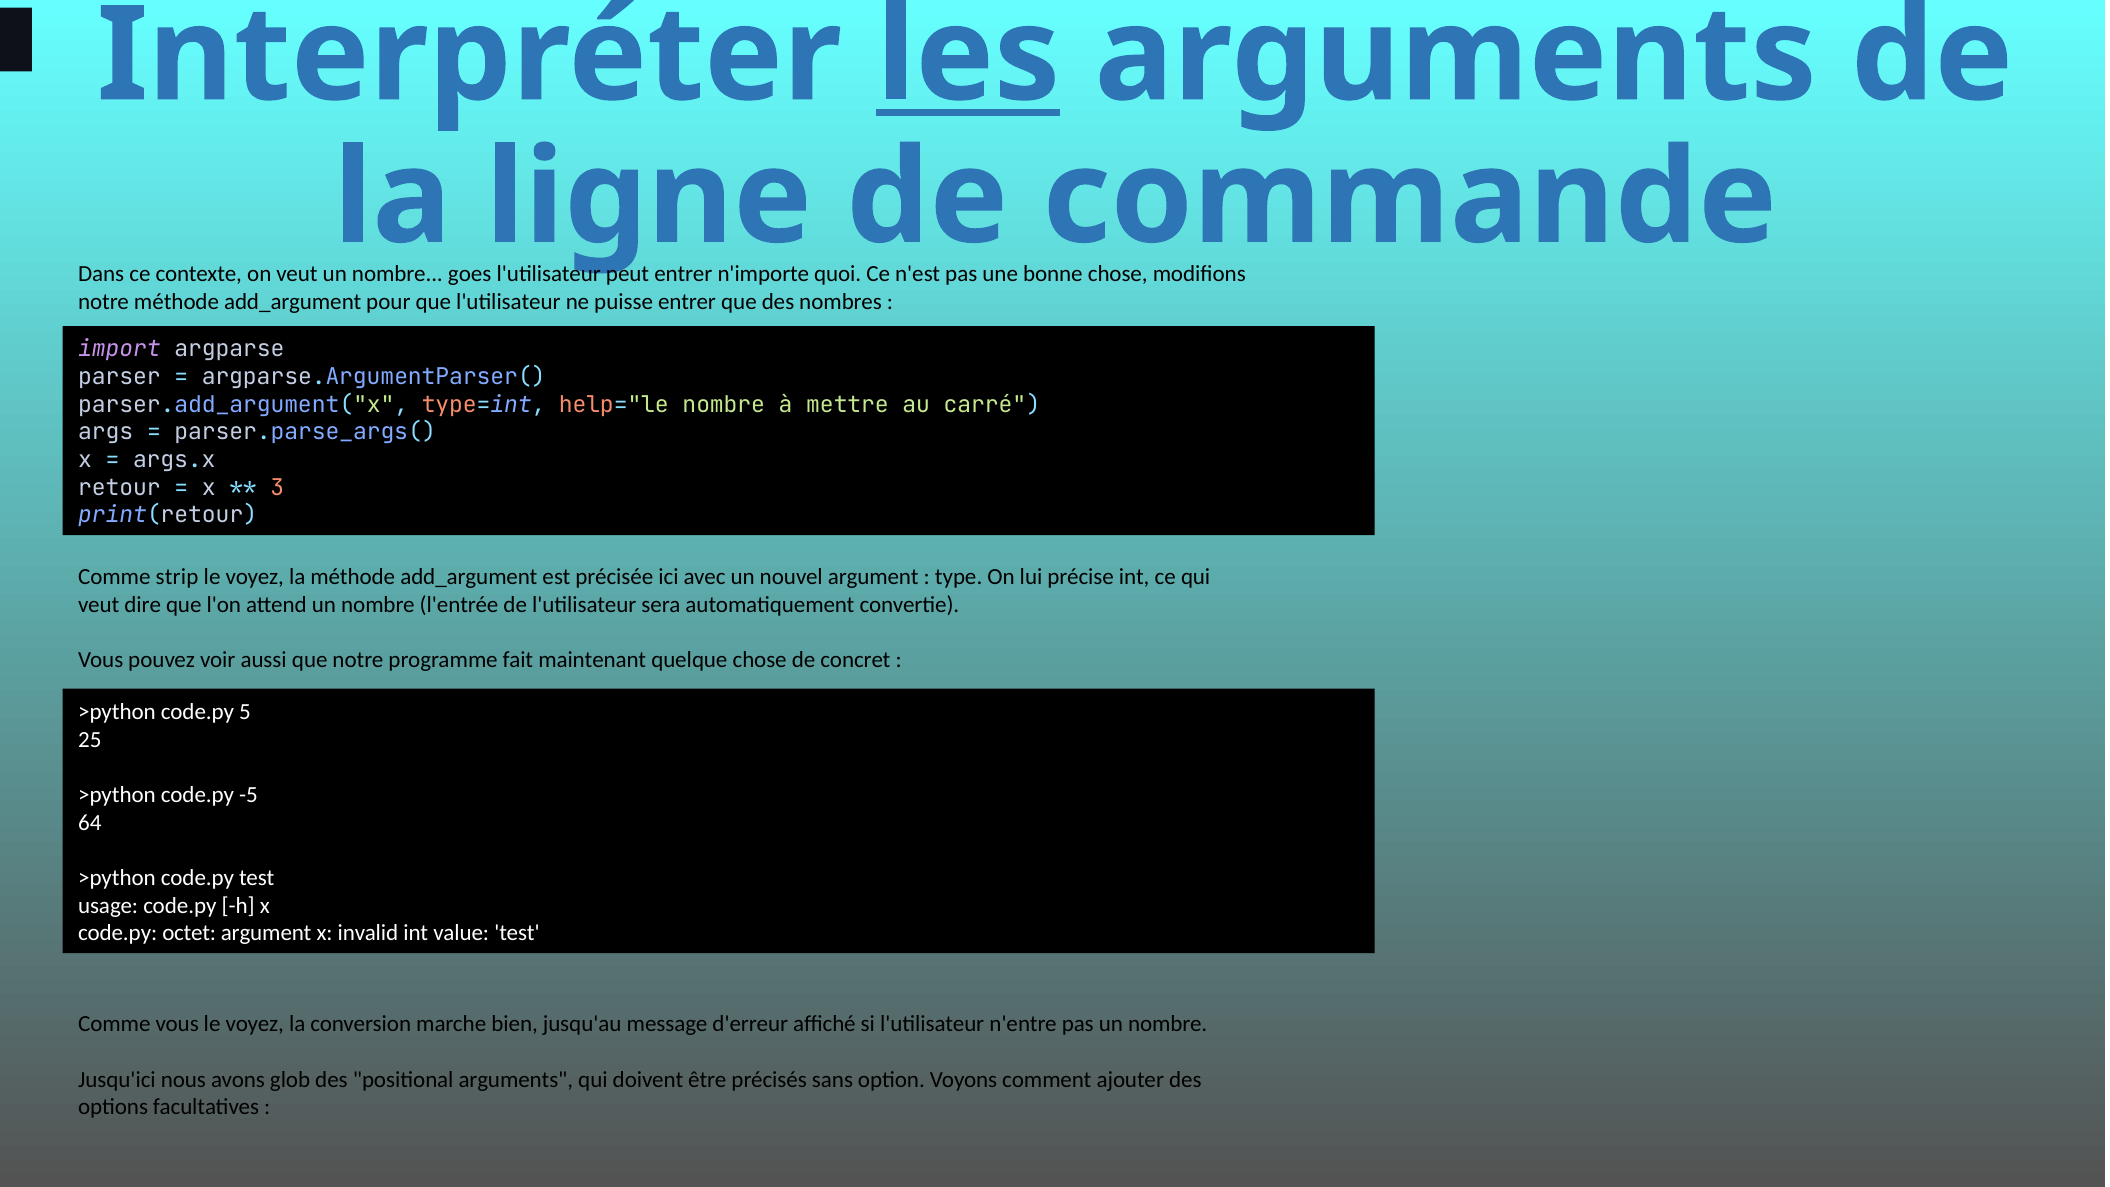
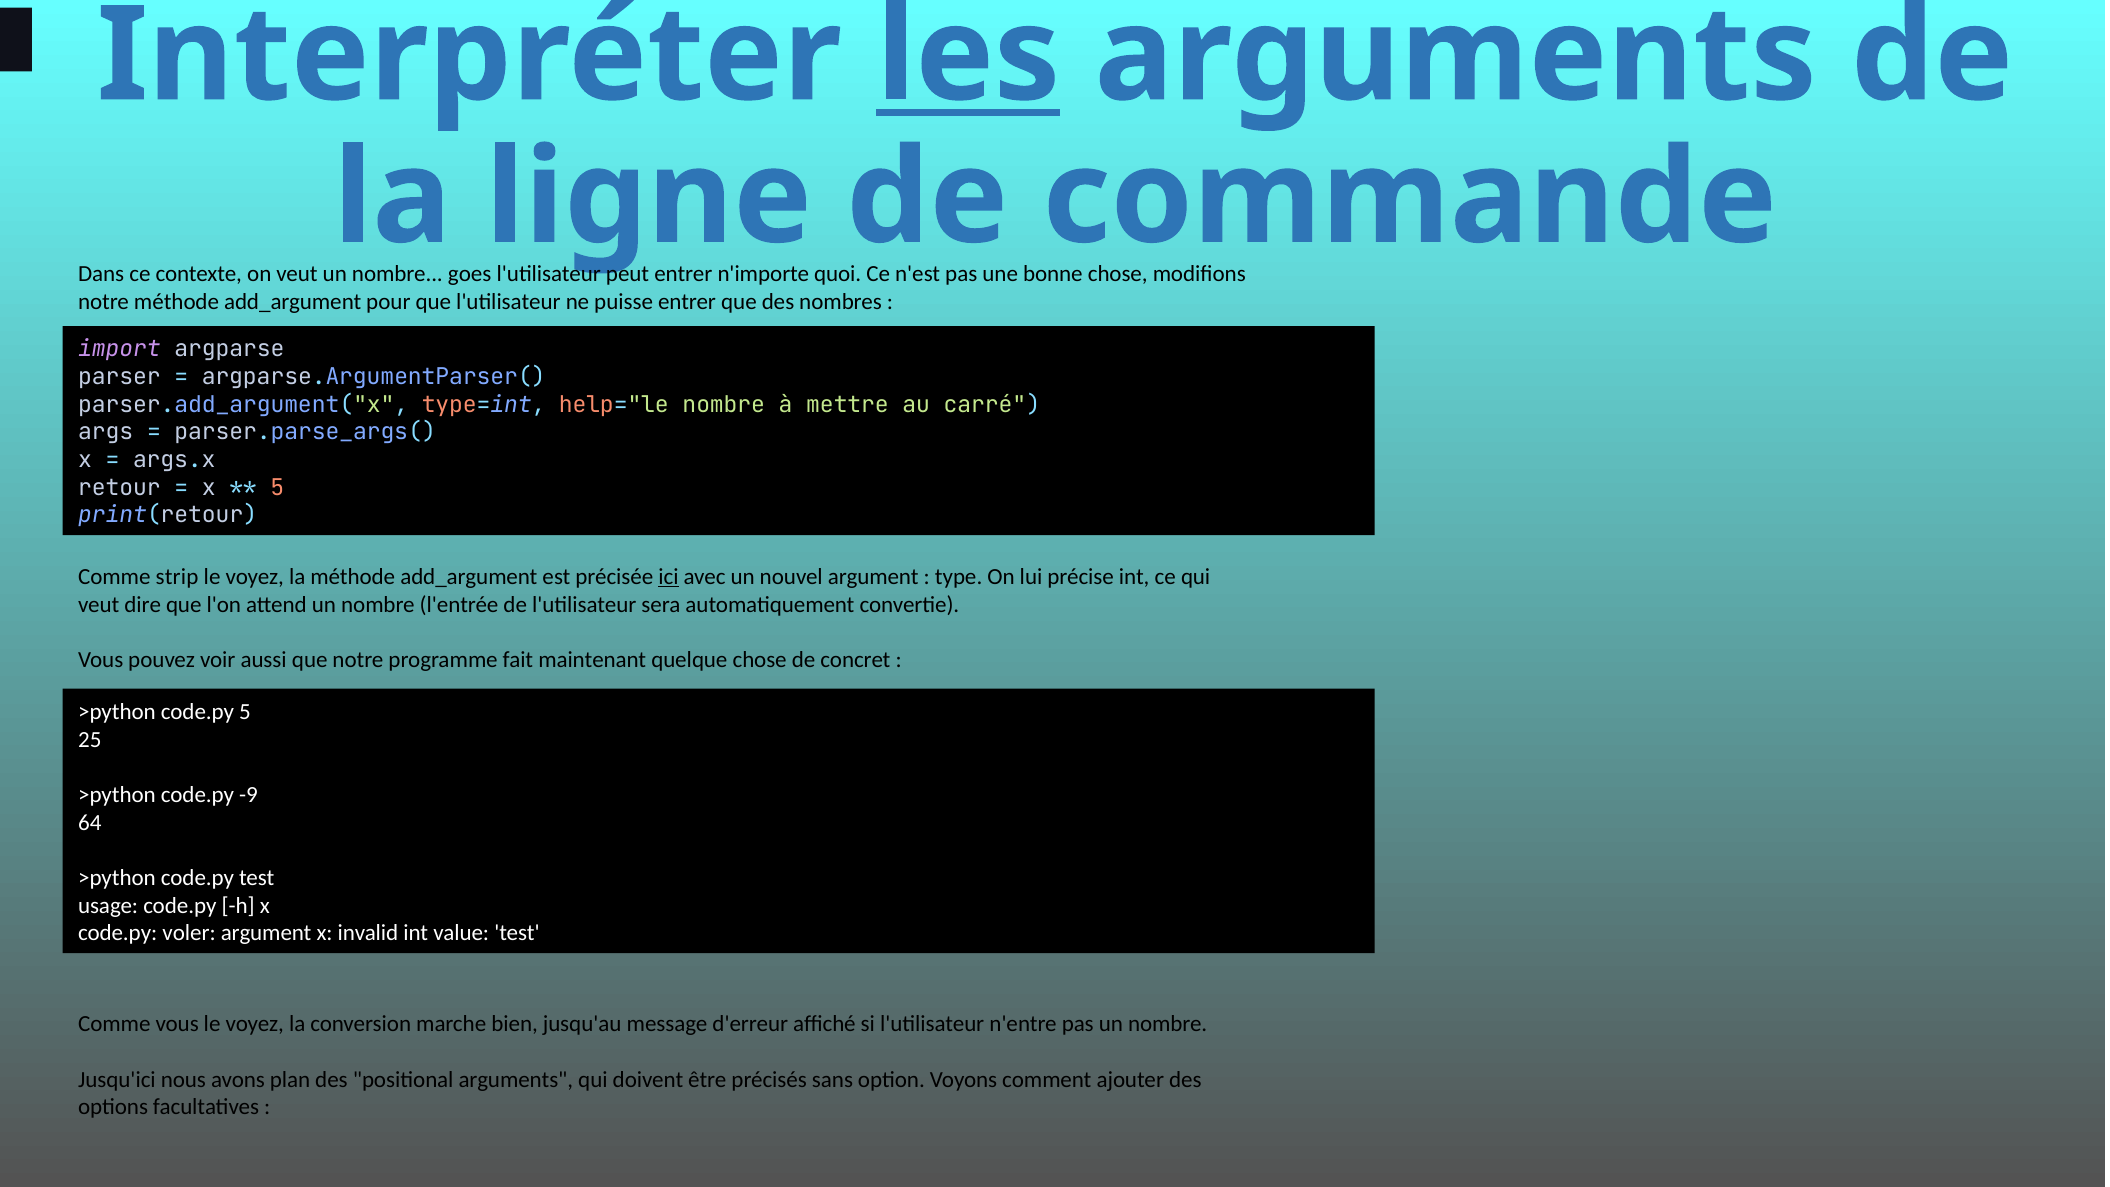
3: 3 -> 5 (277, 488)
ici underline: none -> present (669, 577)
-5: -5 -> -9 (248, 795)
octet: octet -> voler (189, 933)
glob: glob -> plan (290, 1080)
